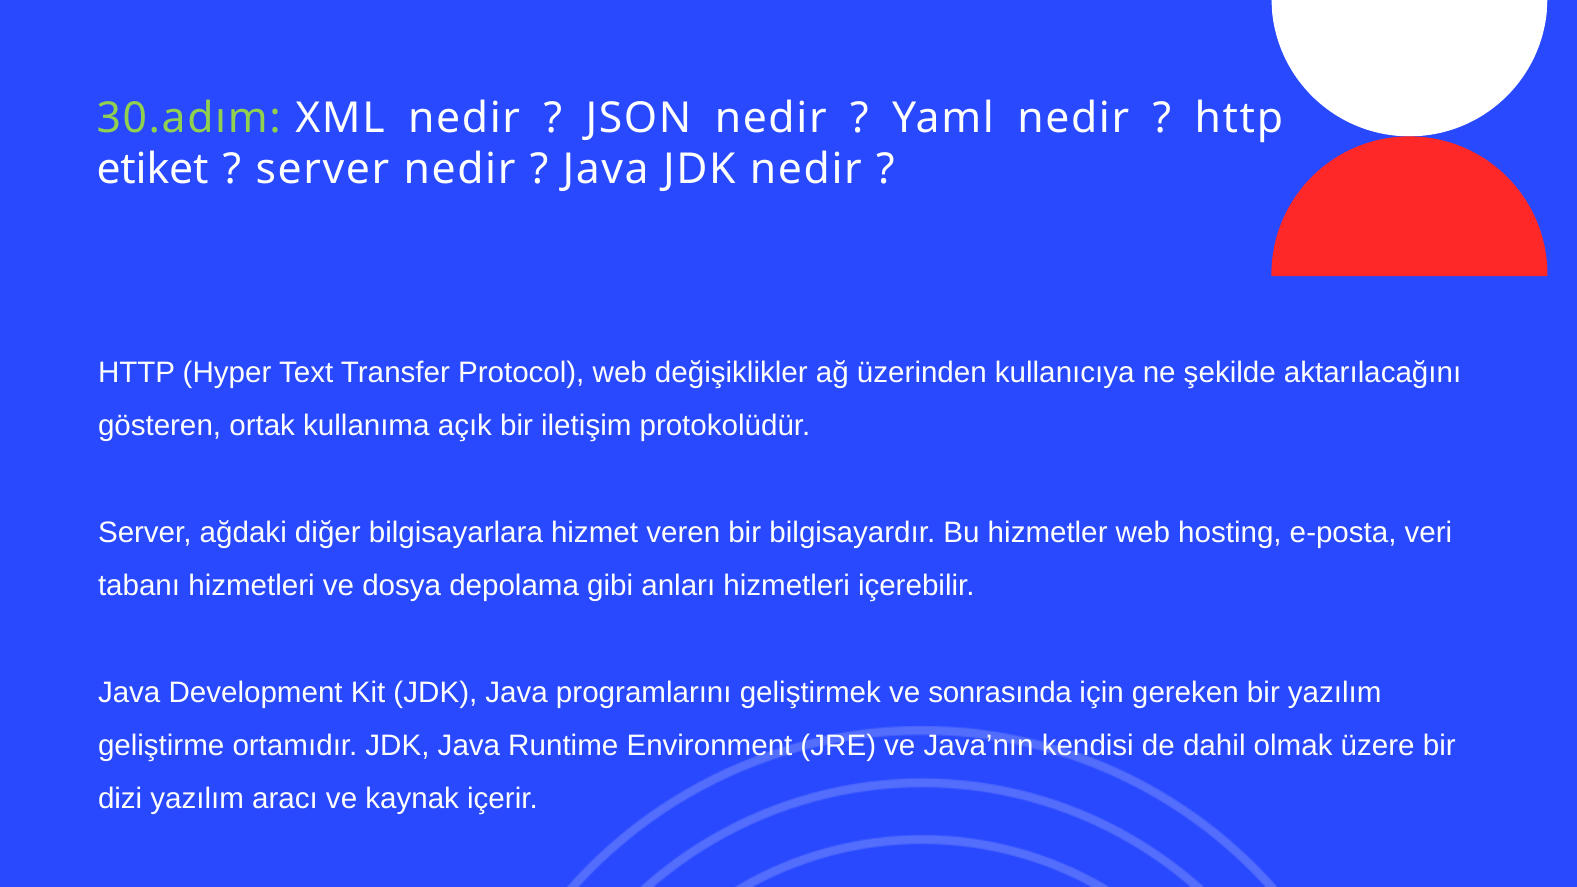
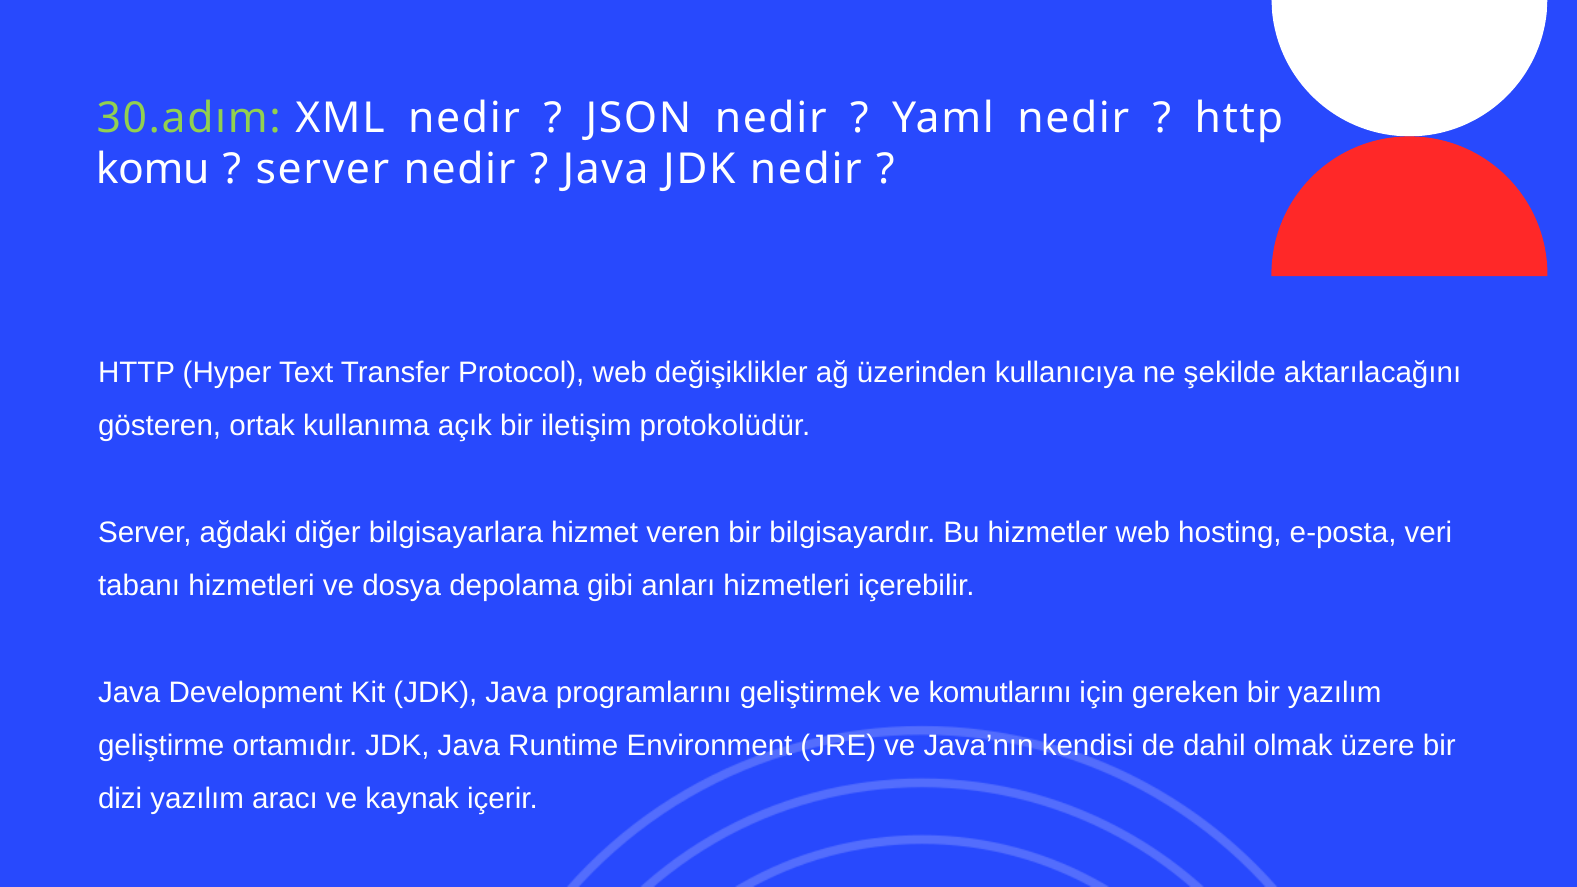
etiket: etiket -> komu (153, 170)
sonrasında: sonrasında -> komutlarını (1000, 692)
